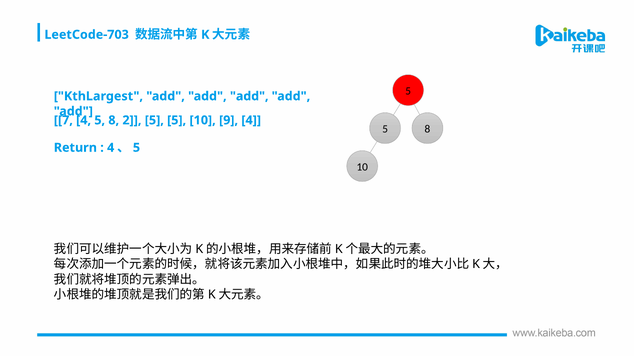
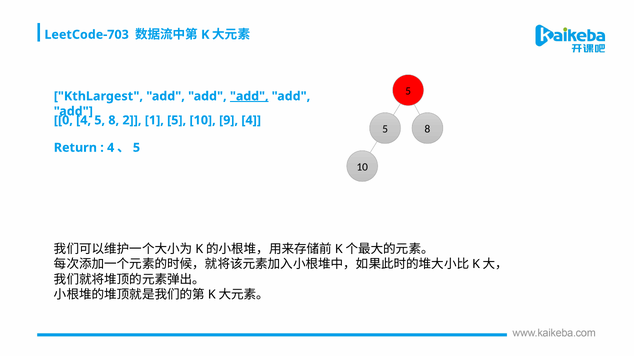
add underline: none -> present (249, 96)
7: 7 -> 0 (63, 120)
2 5: 5 -> 1 (154, 120)
